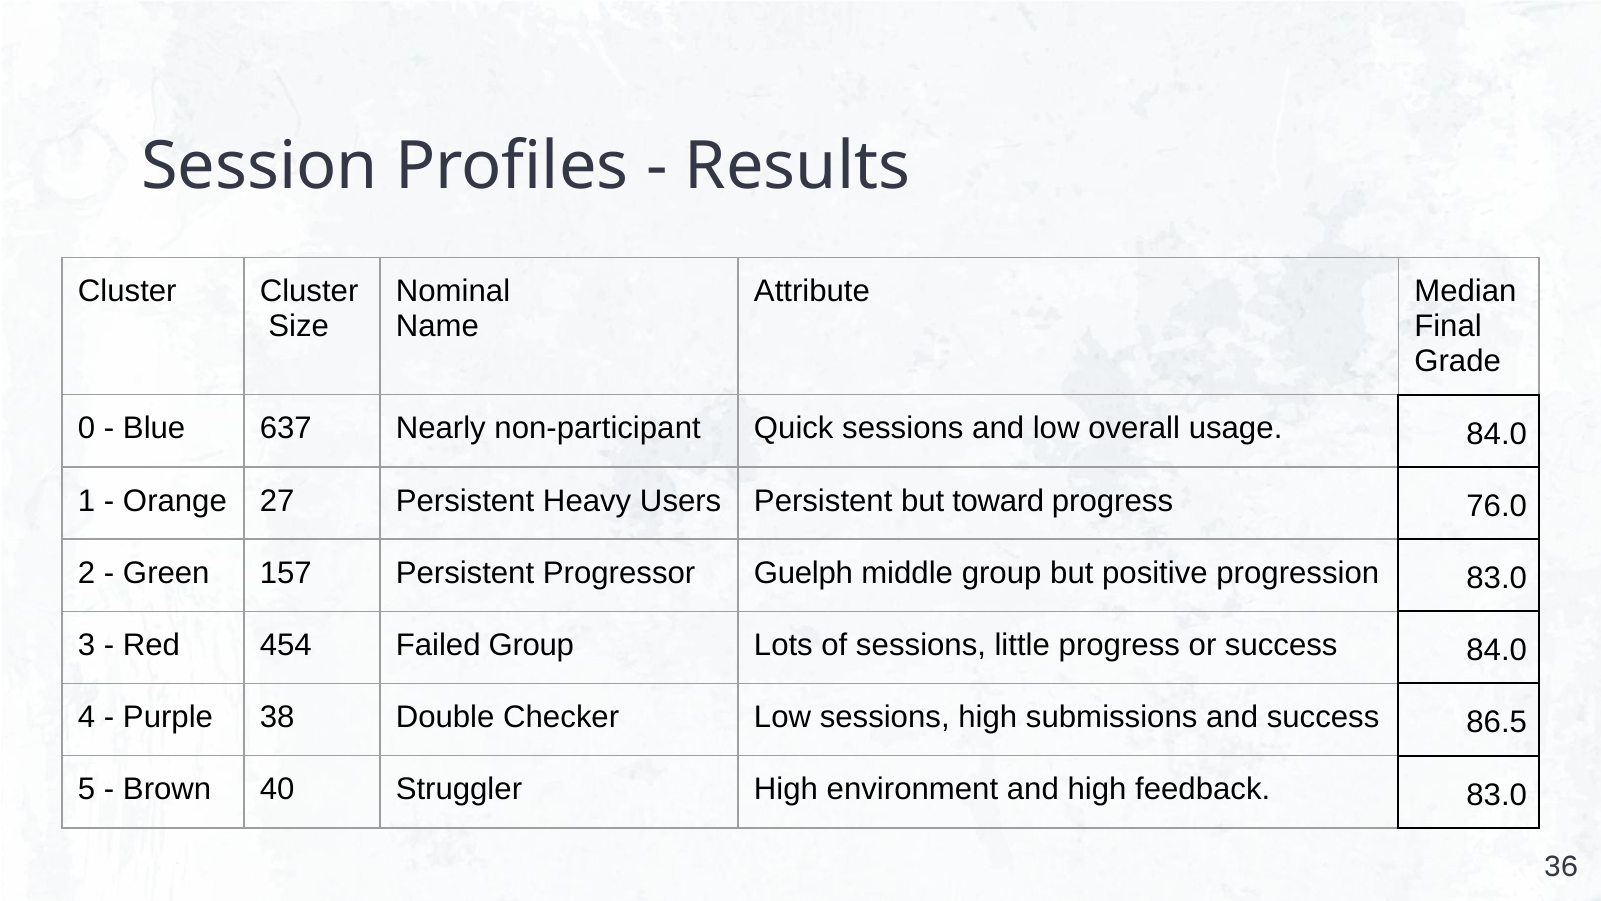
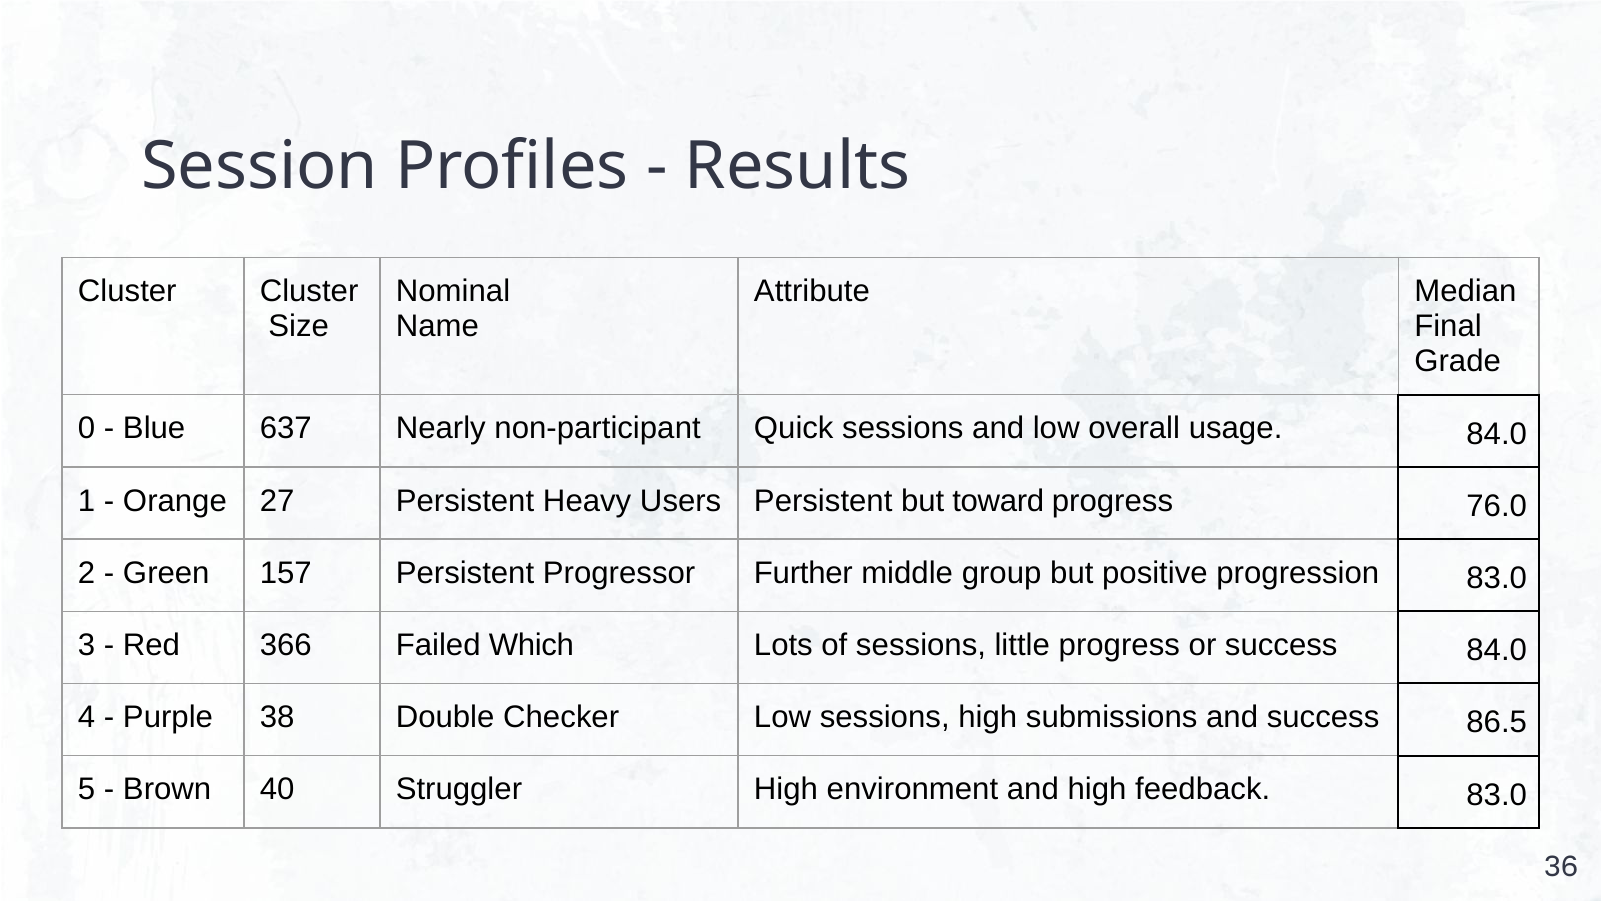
Guelph: Guelph -> Further (803, 573)
454: 454 -> 366 (286, 645)
Failed Group: Group -> Which (531, 645)
